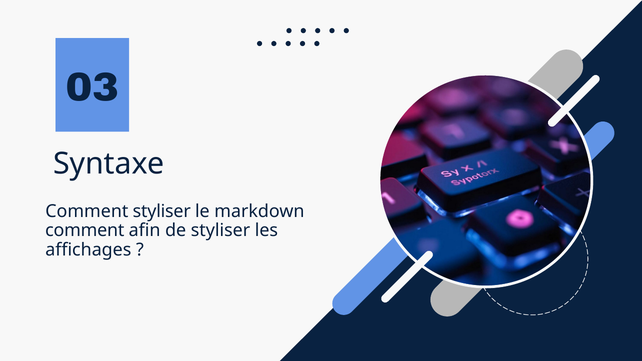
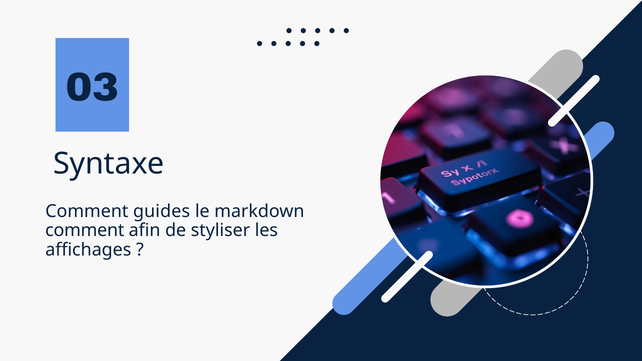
Comment styliser: styliser -> guides (162, 211)
